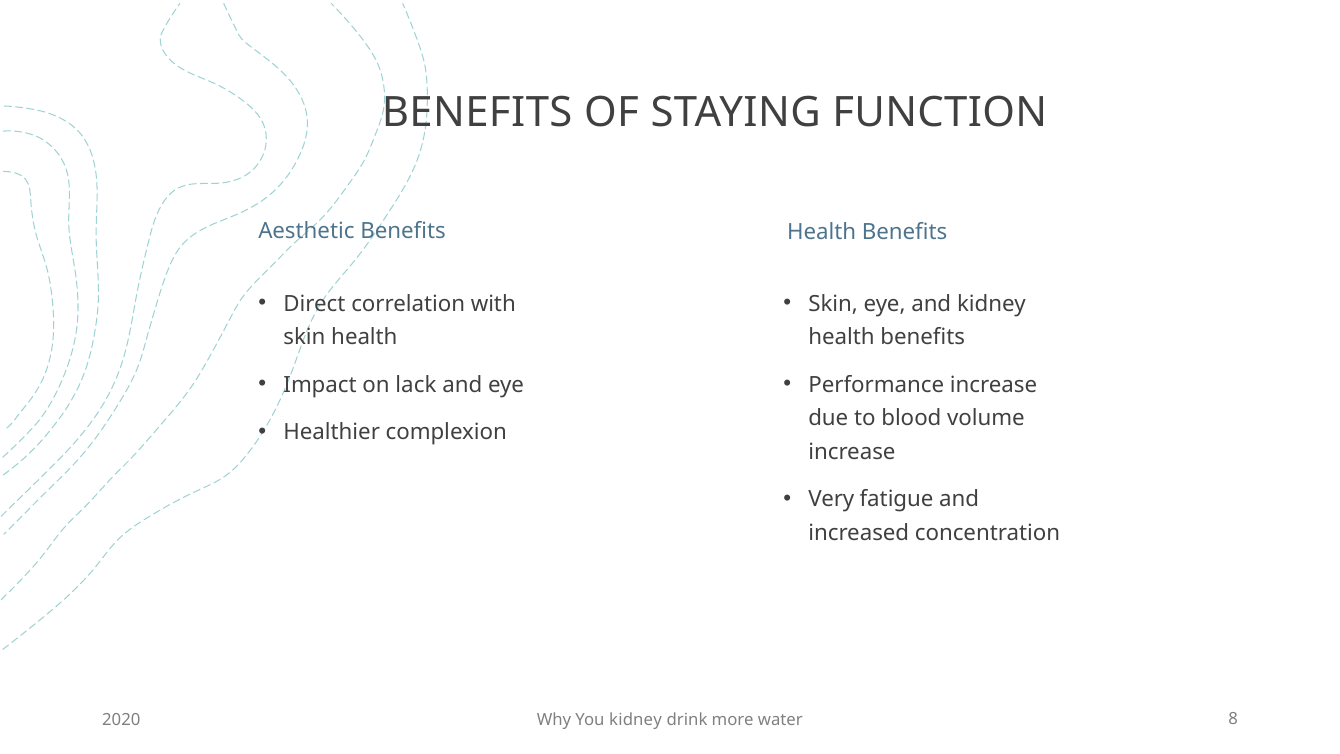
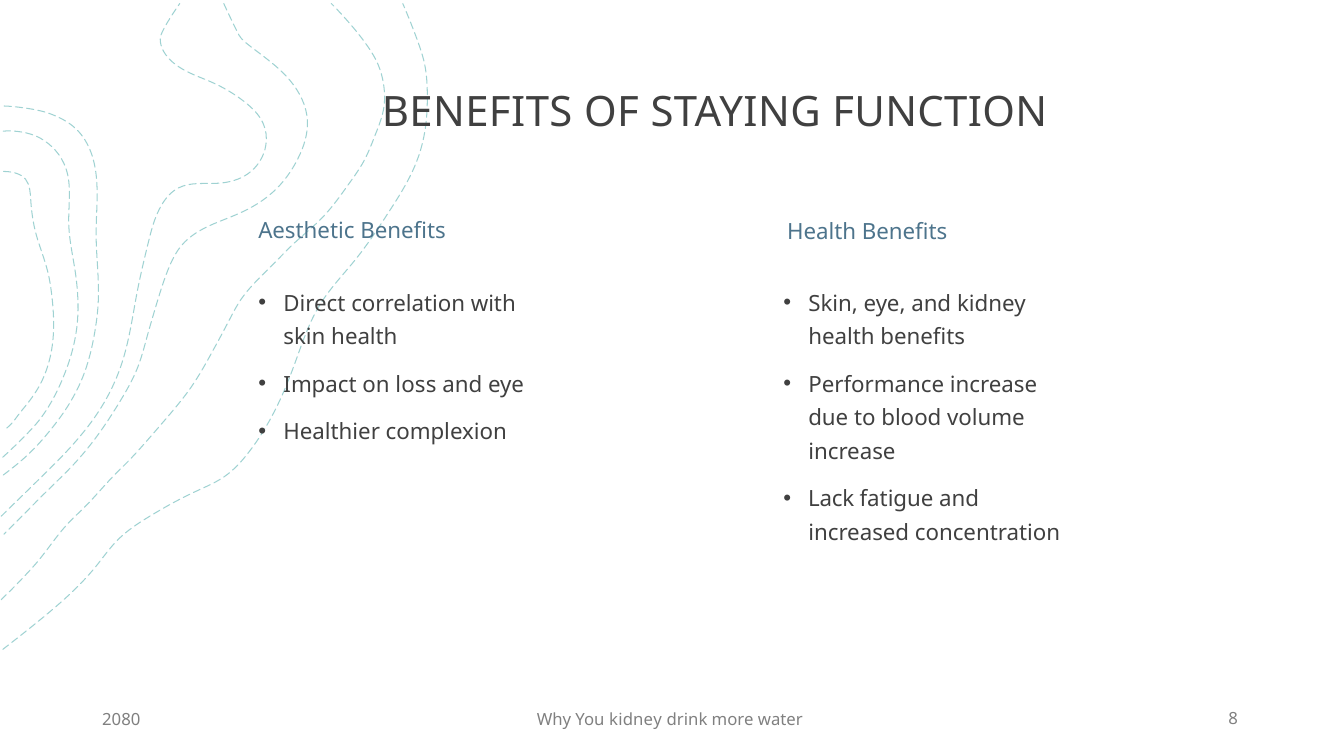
lack: lack -> loss (416, 385)
Very: Very -> Lack (831, 499)
2020: 2020 -> 2080 (121, 720)
